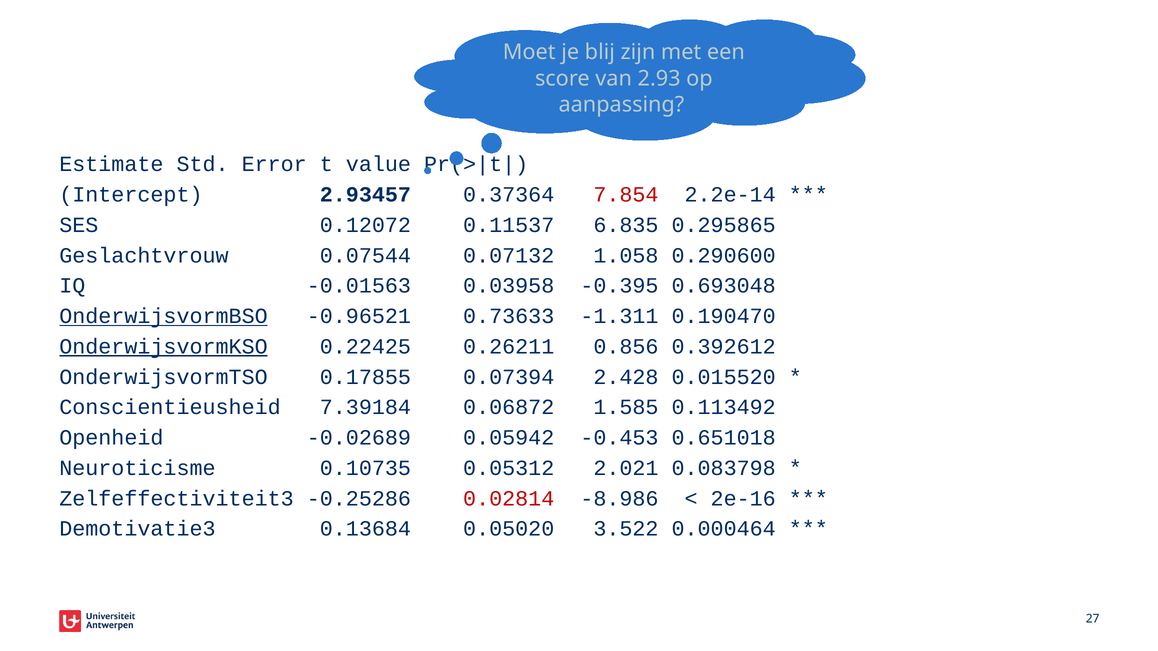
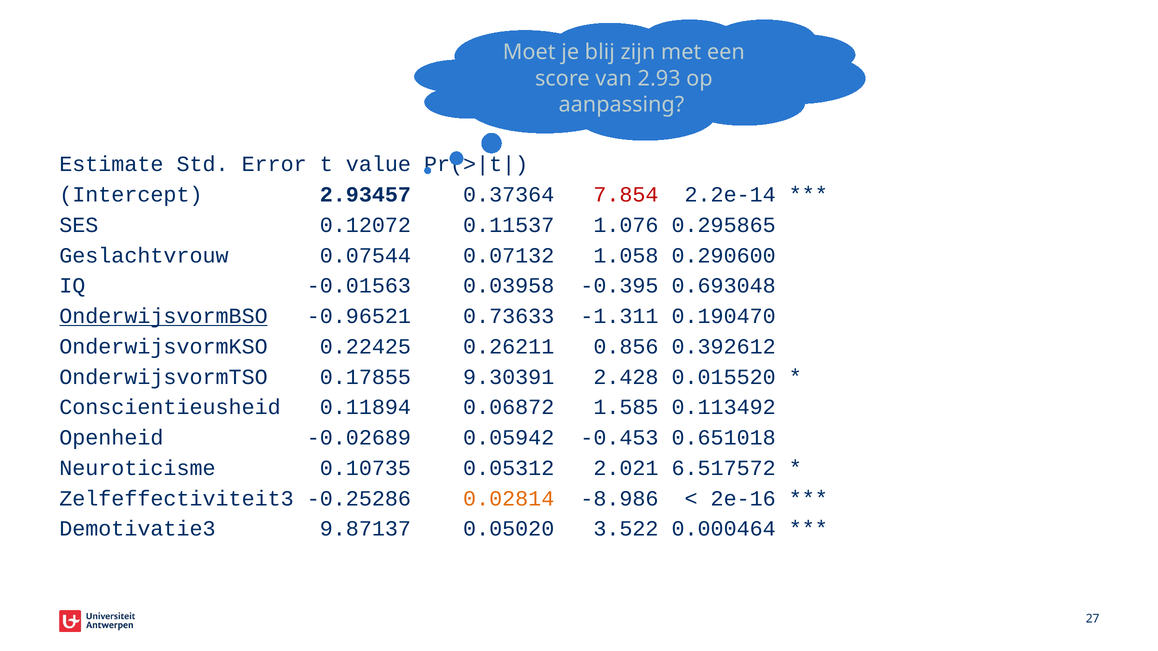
6.835: 6.835 -> 1.076 (626, 225)
OnderwijsvormKSO underline: present -> none (163, 347)
0.07394: 0.07394 -> 9.30391 (509, 377)
7.39184: 7.39184 -> 0.11894 (365, 408)
0.083798: 0.083798 -> 6.517572 (724, 468)
0.02814 colour: red -> orange (509, 499)
0.13684: 0.13684 -> 9.87137 (365, 529)
